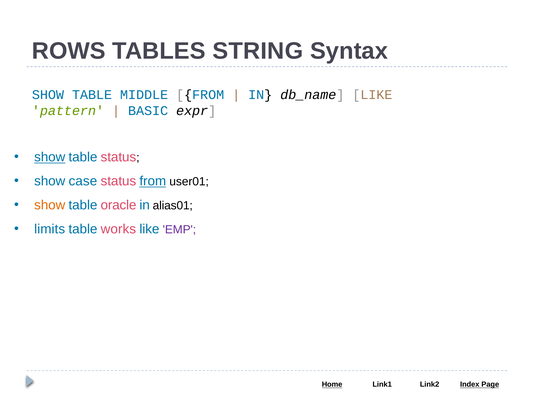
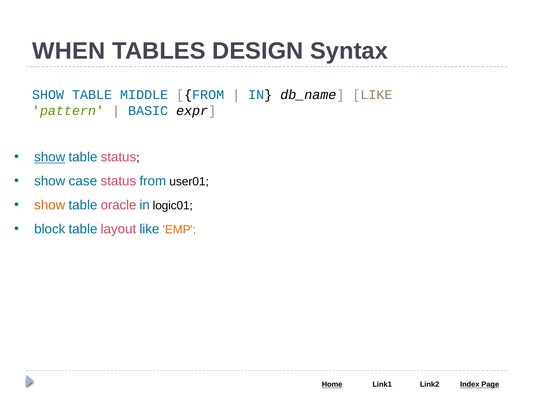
ROWS: ROWS -> WHEN (69, 51)
STRING: STRING -> DESIGN (258, 51)
from underline: present -> none (153, 181)
alias01: alias01 -> logic01 (173, 206)
limits: limits -> block (50, 230)
works: works -> layout (118, 230)
EMP colour: purple -> orange (179, 230)
